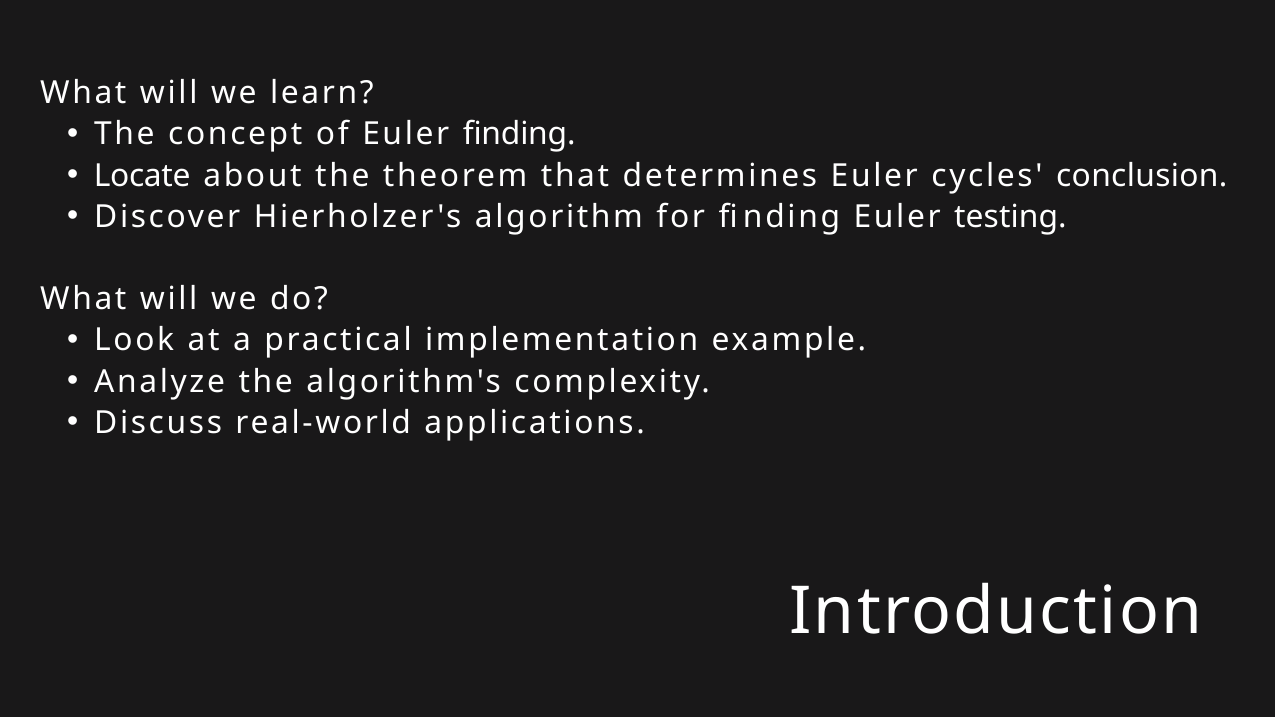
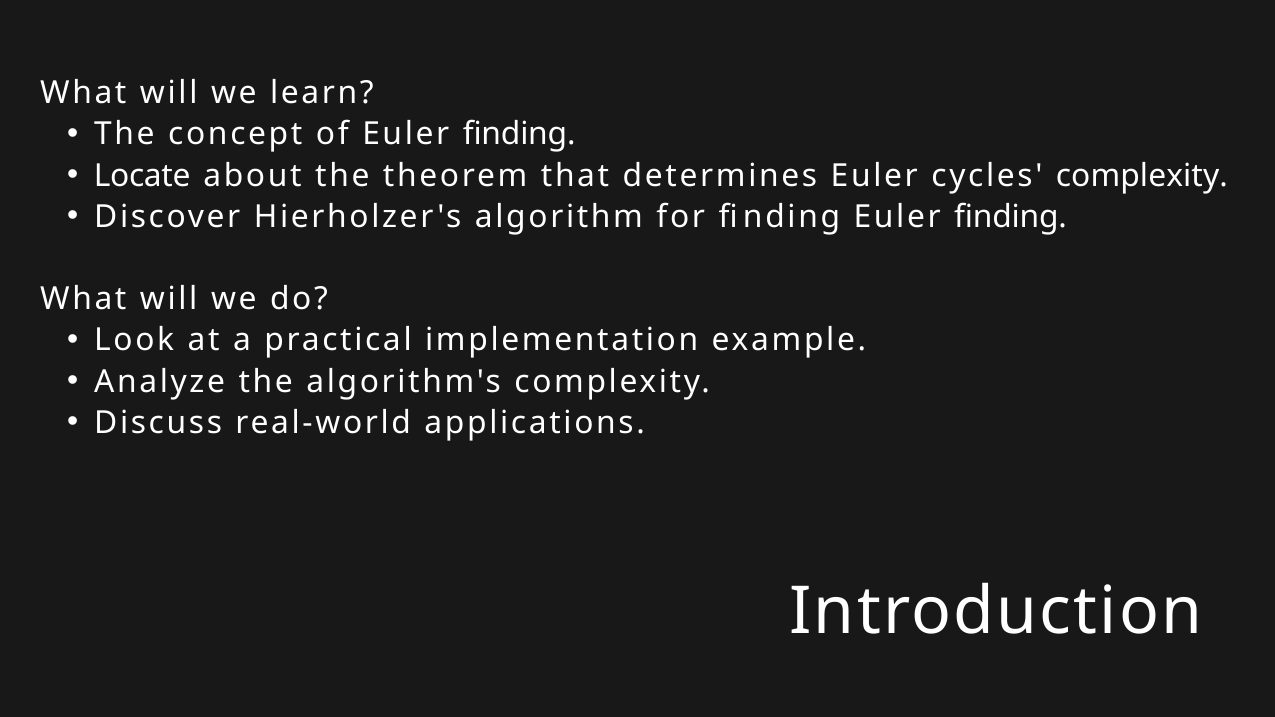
cycles conclusion: conclusion -> complexity (1142, 176)
finding Euler testing: testing -> finding (1011, 217)
